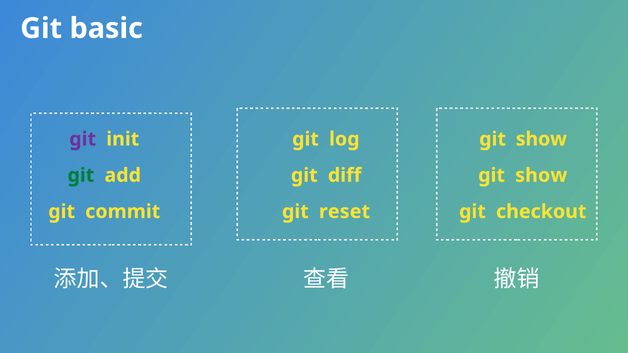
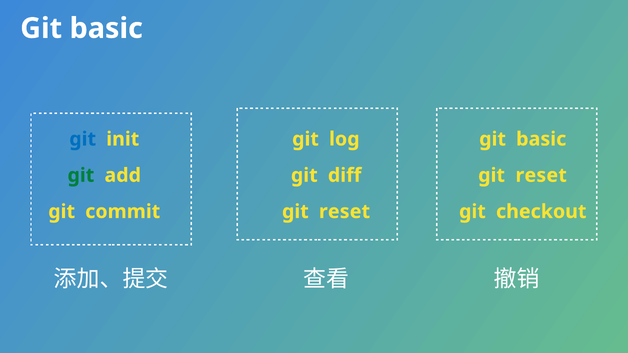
git colour: purple -> blue (83, 139)
show: show -> basic (541, 139)
show: show -> reset (541, 175)
